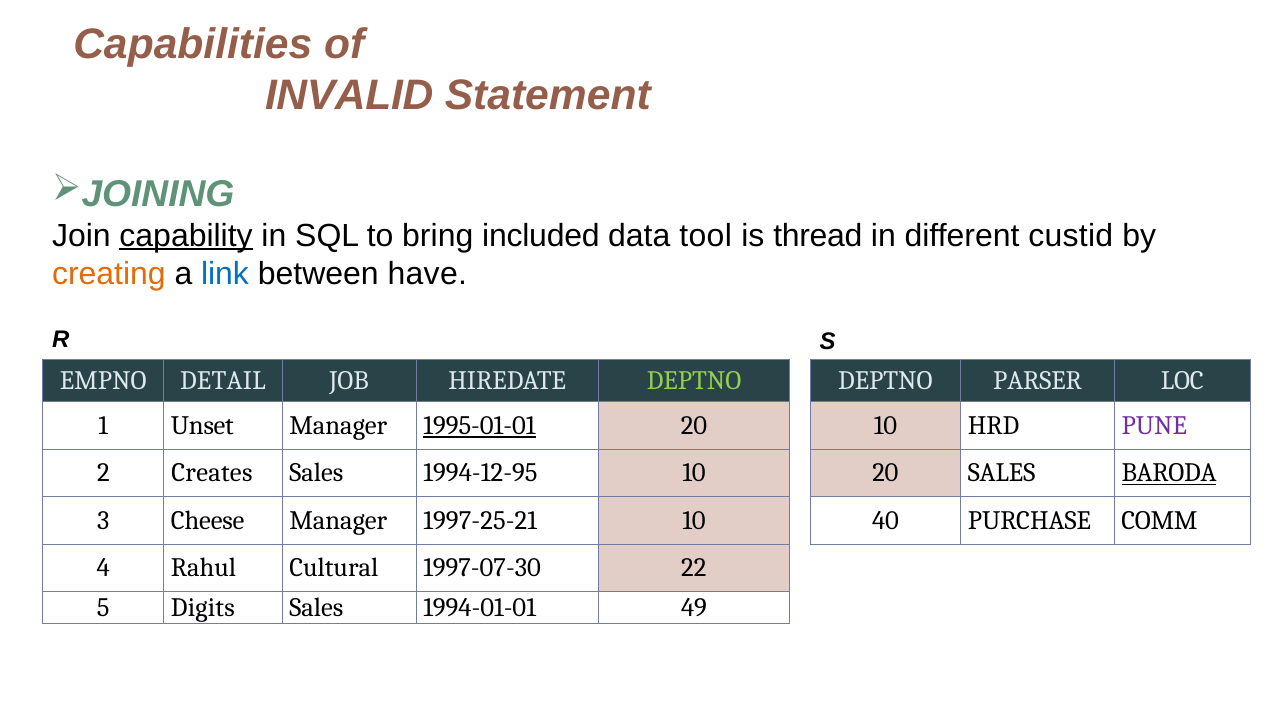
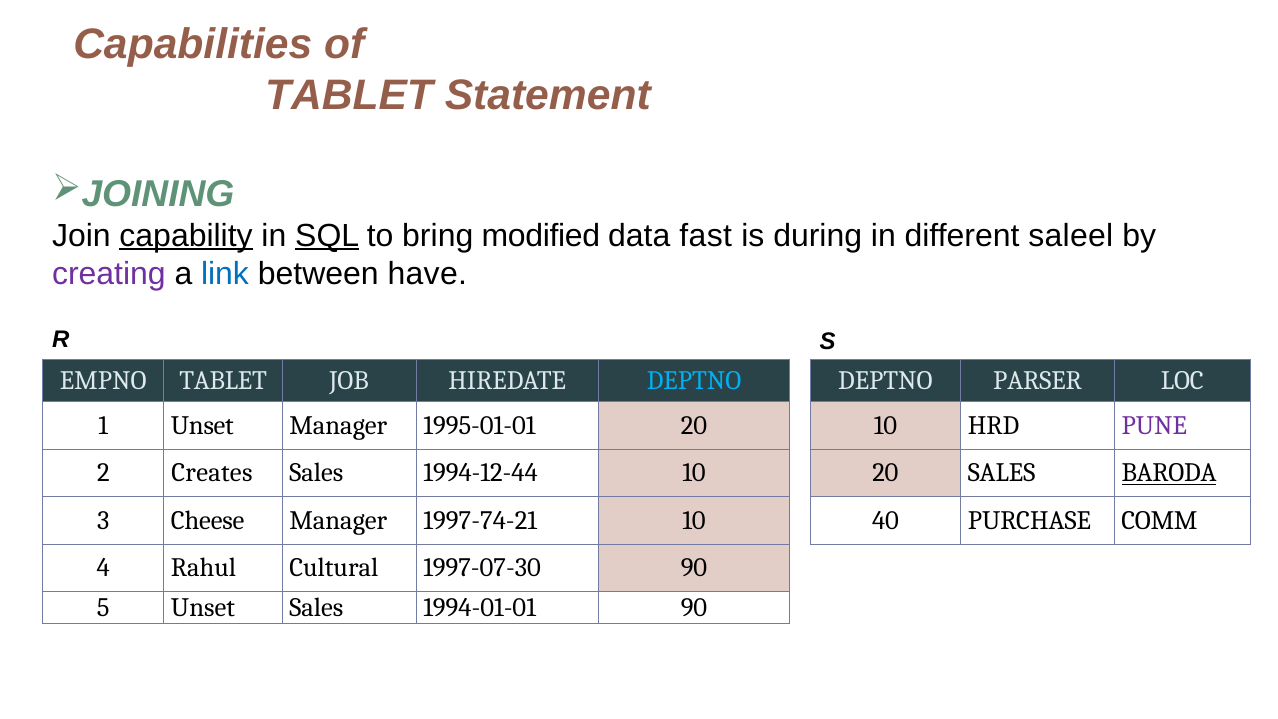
INVALID: INVALID -> TABLET (349, 96)
SQL underline: none -> present (327, 235)
included: included -> modified (541, 235)
tool: tool -> fast (706, 235)
thread: thread -> during (818, 235)
custid: custid -> saleel (1071, 235)
creating colour: orange -> purple (109, 274)
EMPNO DETAIL: DETAIL -> TABLET (223, 381)
DEPTNO colour: light green -> light blue (694, 381)
1995-01-01 underline: present -> none (479, 425)
1994-12-95: 1994-12-95 -> 1994-12-44 (481, 473)
1997-25-21: 1997-25-21 -> 1997-74-21 (480, 520)
1997-07-30 22: 22 -> 90 (694, 568)
5 Digits: Digits -> Unset (203, 608)
1994-01-01 49: 49 -> 90 (694, 608)
